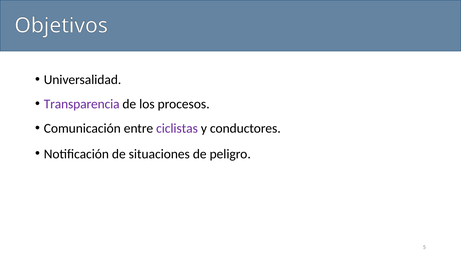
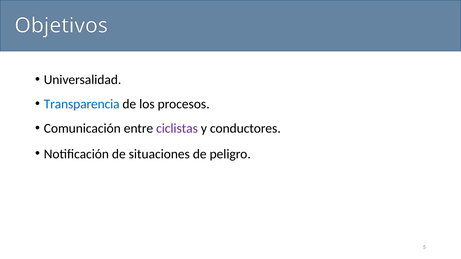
Transparencia colour: purple -> blue (82, 104)
